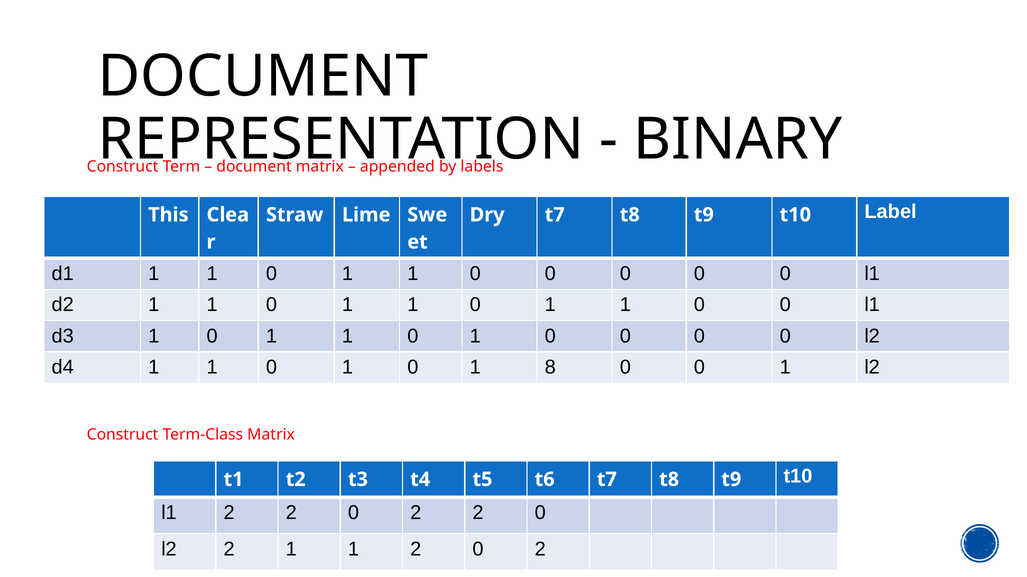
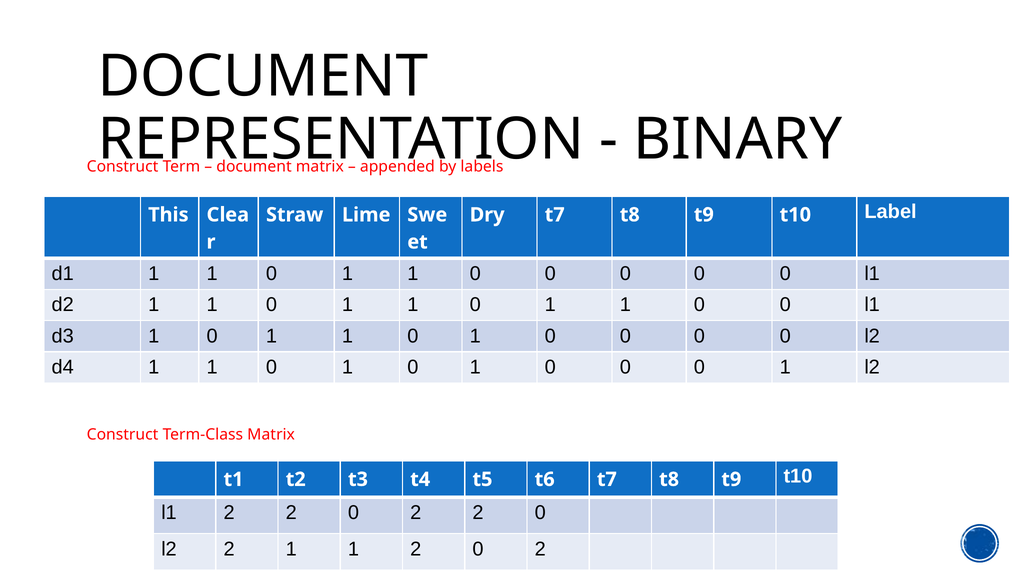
8: 8 -> 0 (550, 368)
